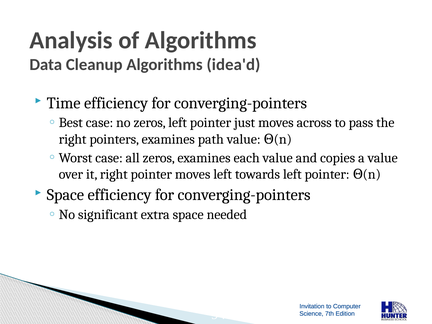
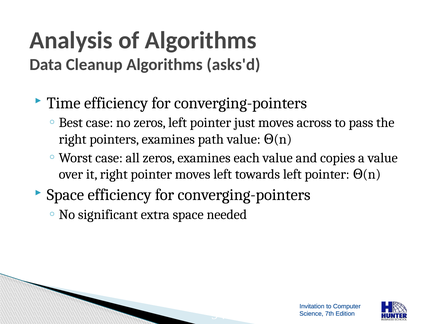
idea'd: idea'd -> asks'd (233, 65)
